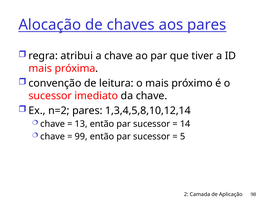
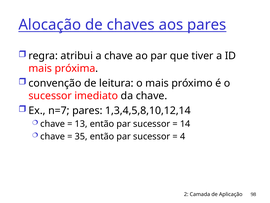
n=2: n=2 -> n=7 (59, 110)
99: 99 -> 35 (81, 136)
5: 5 -> 4 (183, 136)
